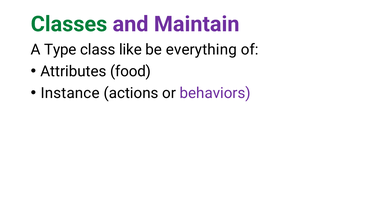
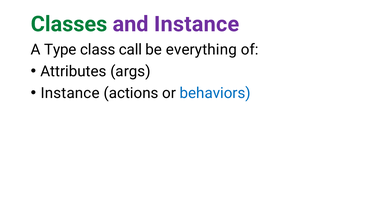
and Maintain: Maintain -> Instance (197, 24)
like: like -> call (130, 50)
food: food -> args (130, 71)
behaviors colour: purple -> blue (215, 93)
